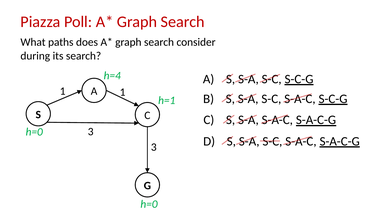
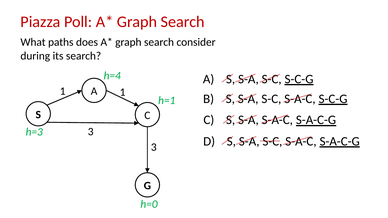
h=0: h=0 -> h=3 (34, 132)
